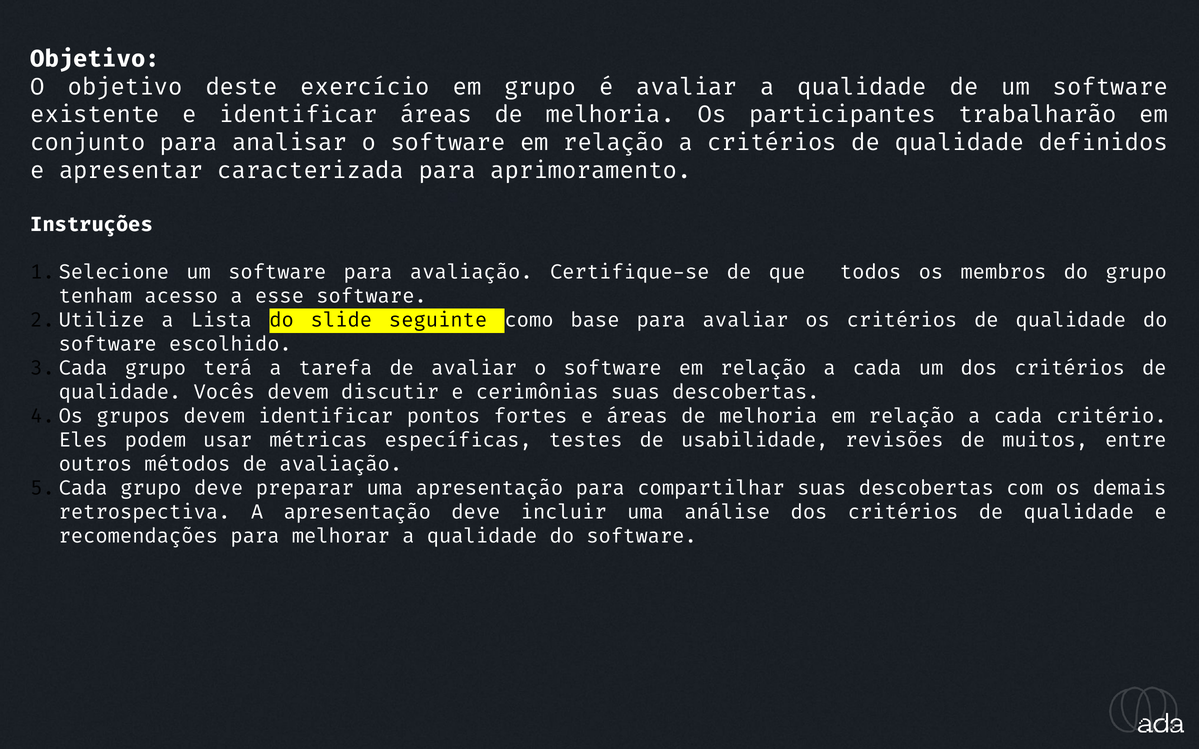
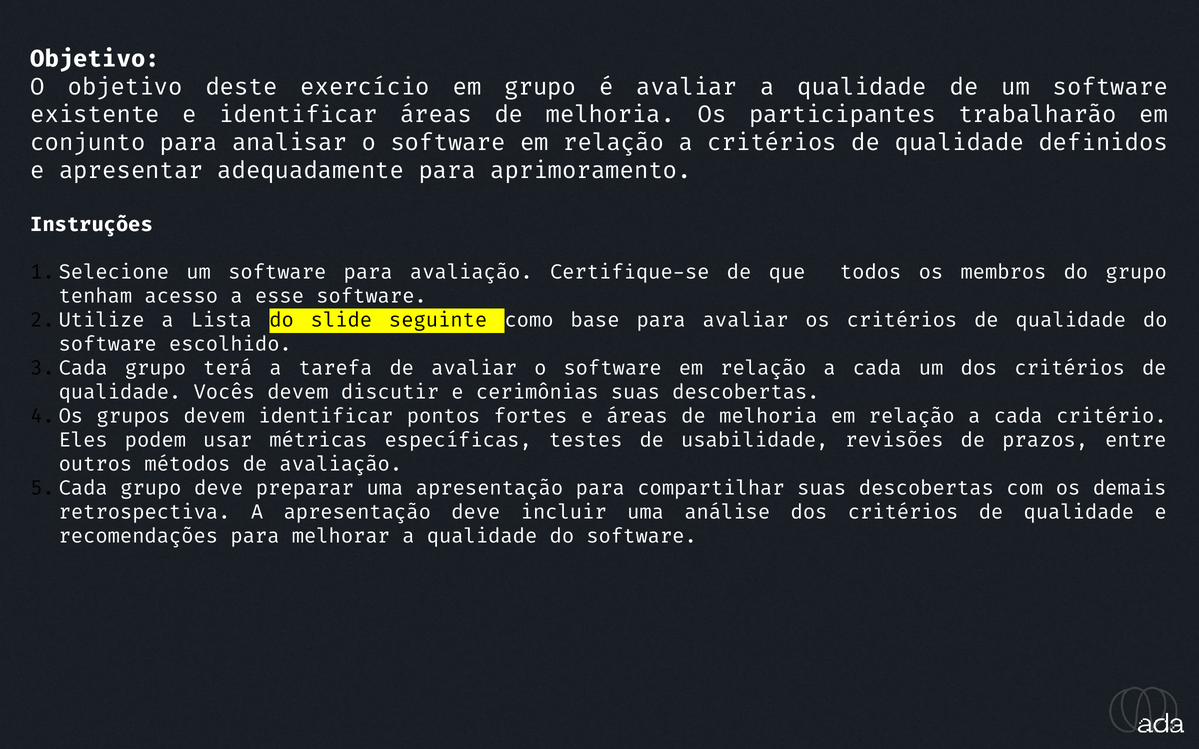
caracterizada: caracterizada -> adequadamente (311, 171)
muitos: muitos -> prazos (1045, 440)
